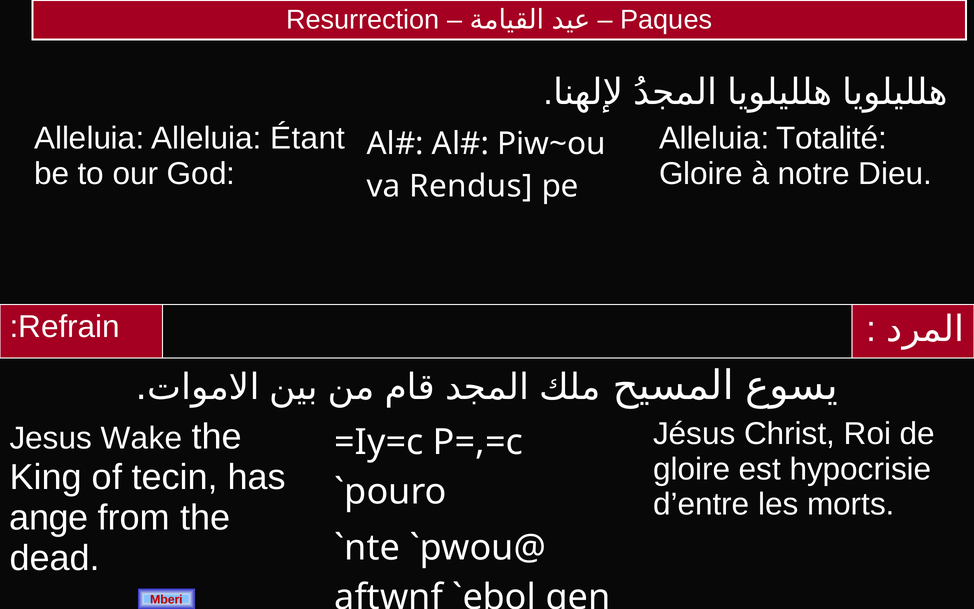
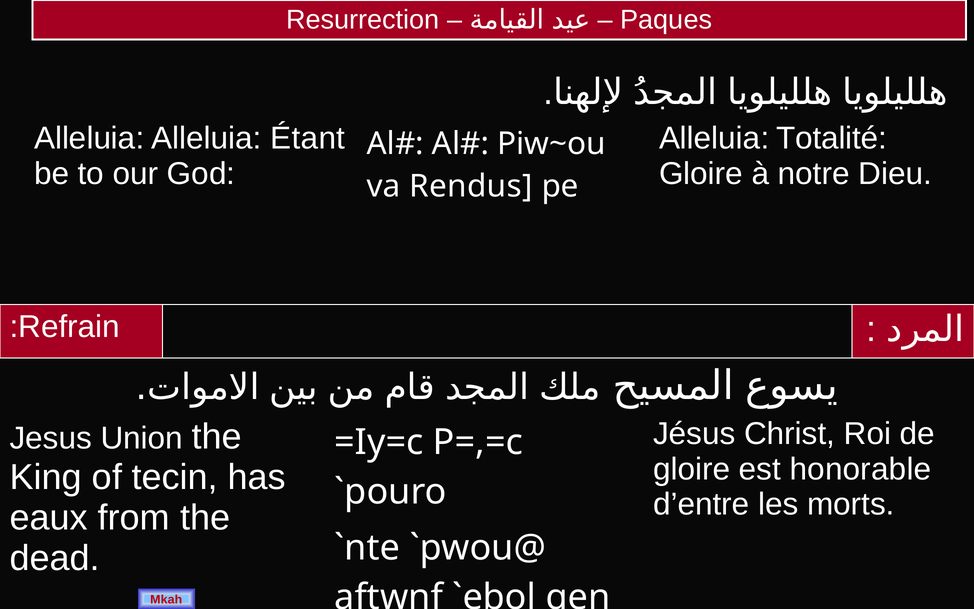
Wake: Wake -> Union (142, 438)
hypocrisie: hypocrisie -> honorable (860, 469)
ange: ange -> eaux (49, 517)
Mberi: Mberi -> Mkah (166, 599)
